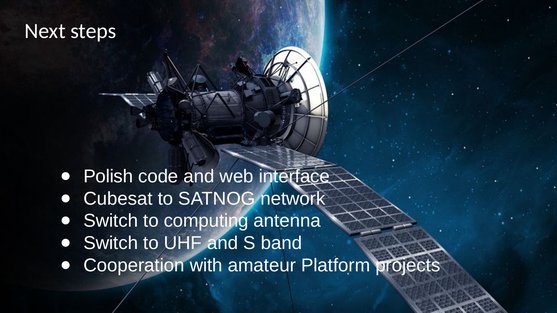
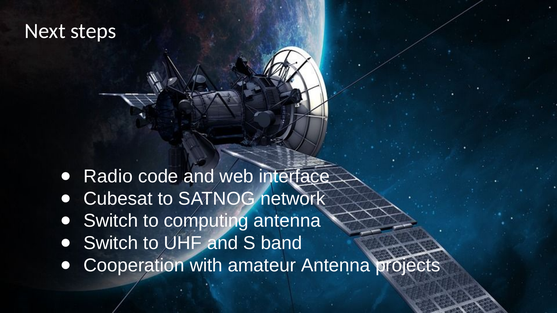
Polish: Polish -> Radio (108, 177)
amateur Platform: Platform -> Antenna (336, 266)
